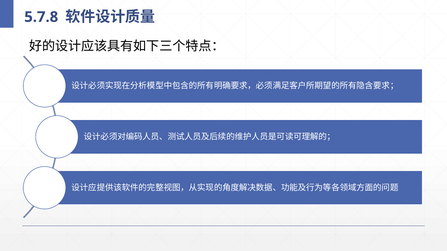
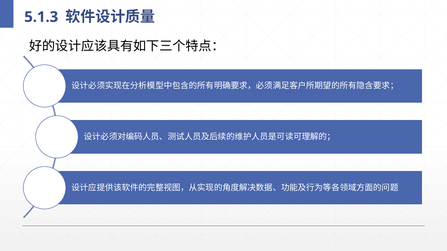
5.7.8: 5.7.8 -> 5.1.3 (41, 17)
